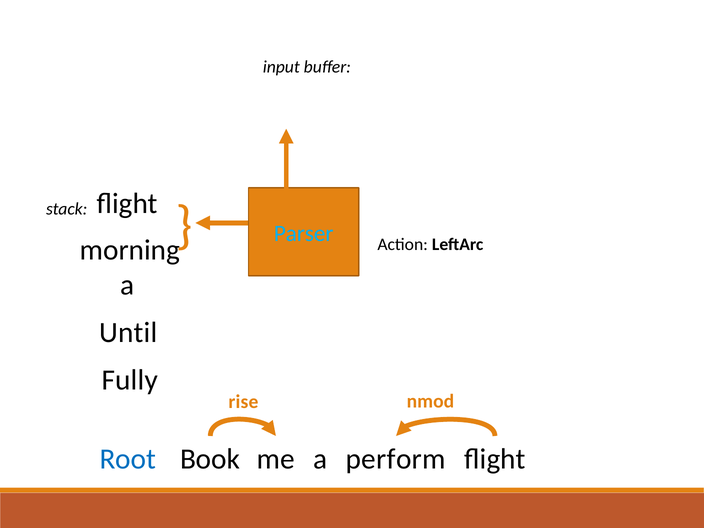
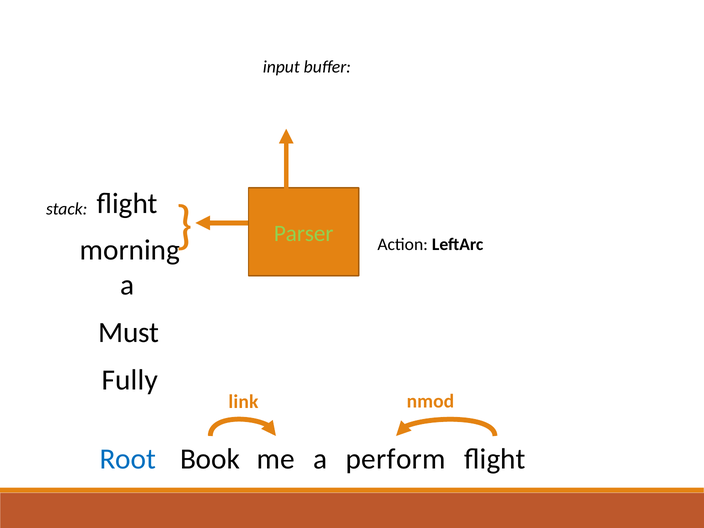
Parser colour: light blue -> light green (304, 233)
Until: Until -> Must (129, 333)
rise: rise -> link (243, 402)
